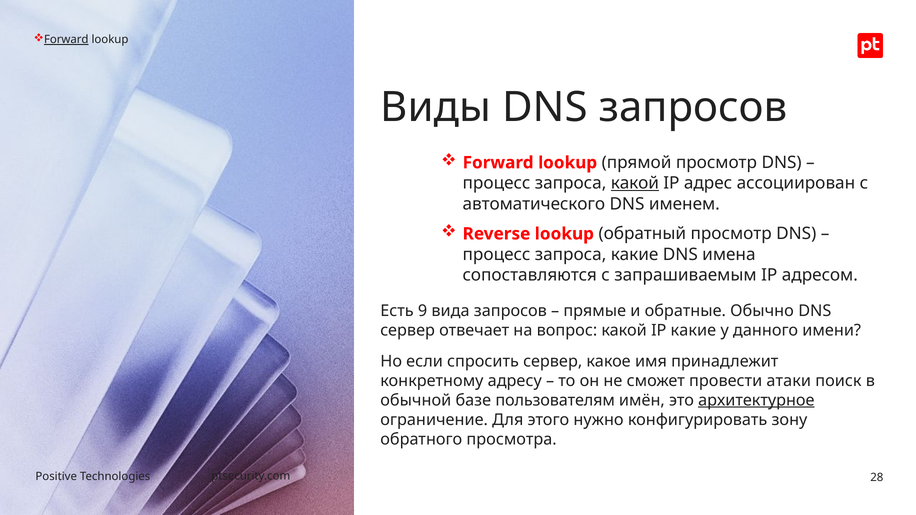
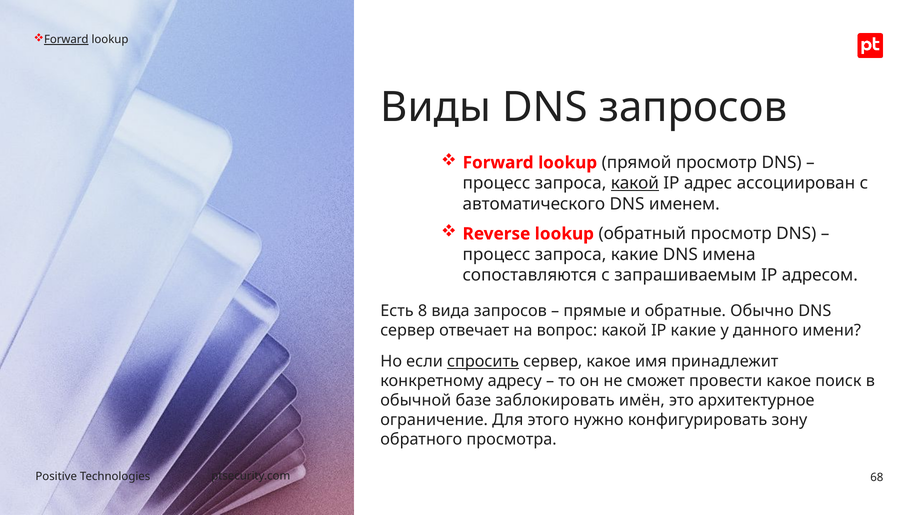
9: 9 -> 8 (423, 311)
спросить underline: none -> present (483, 361)
провести атаки: атаки -> какое (789, 381)
пользователям: пользователям -> заблокировать (555, 400)
архитектурное underline: present -> none (756, 400)
28: 28 -> 68 (877, 478)
